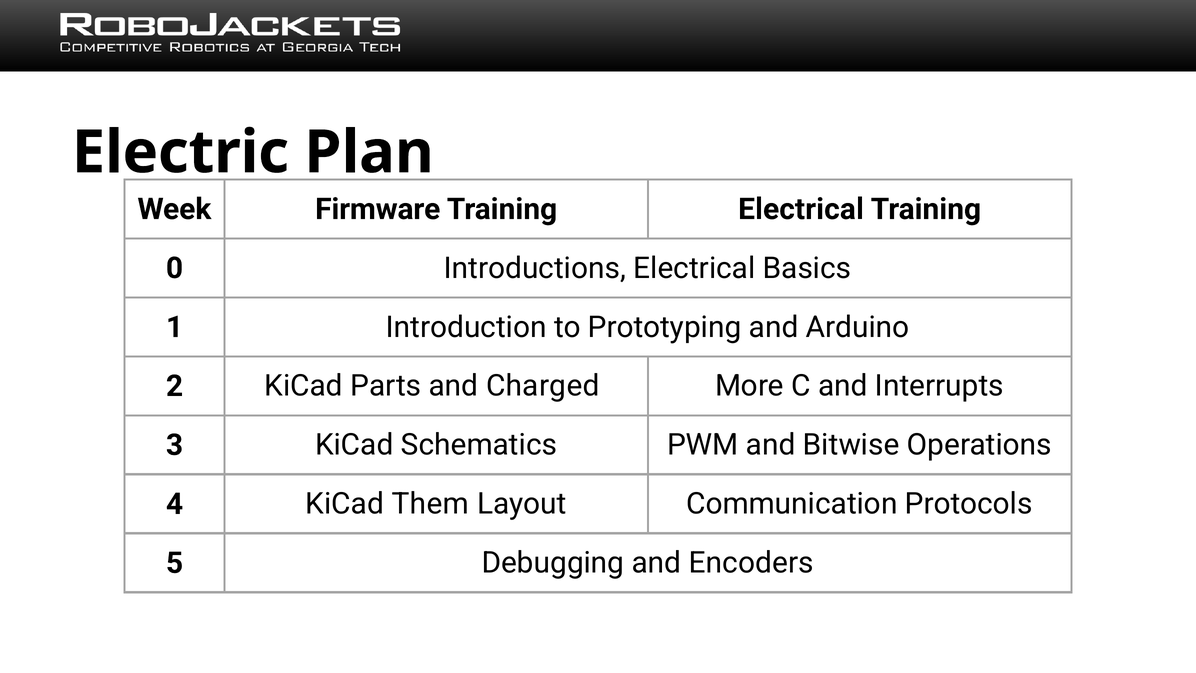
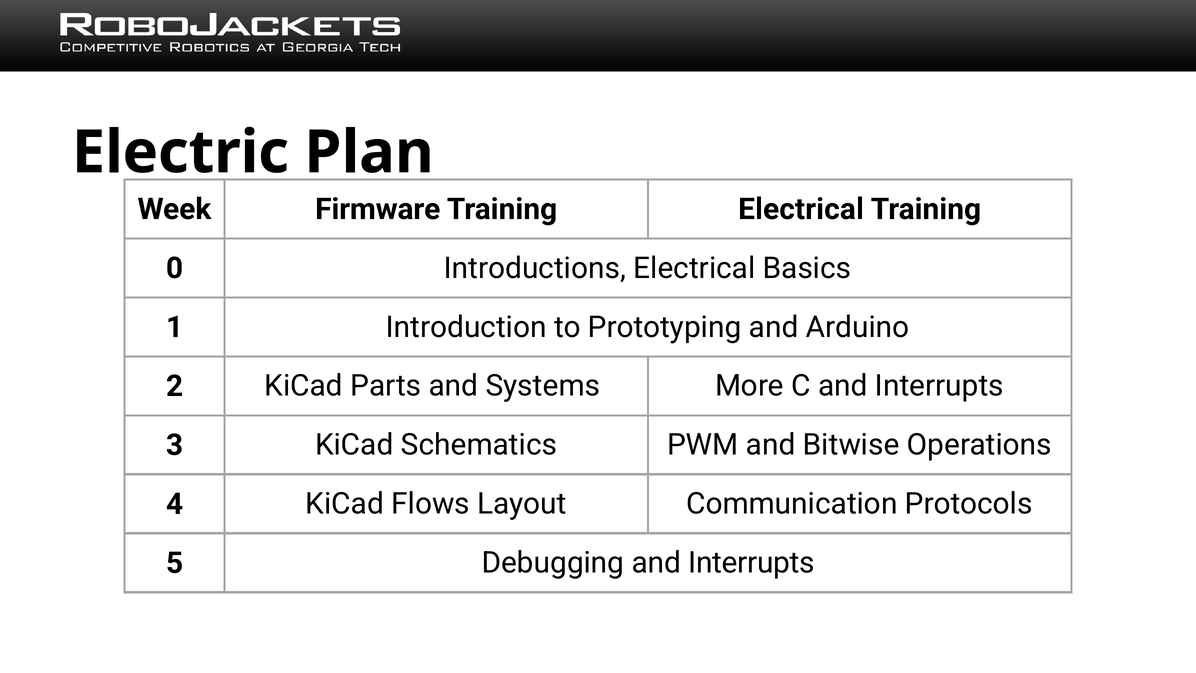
Charged: Charged -> Systems (543, 386)
Them: Them -> Flows (431, 504)
Debugging and Encoders: Encoders -> Interrupts (752, 563)
